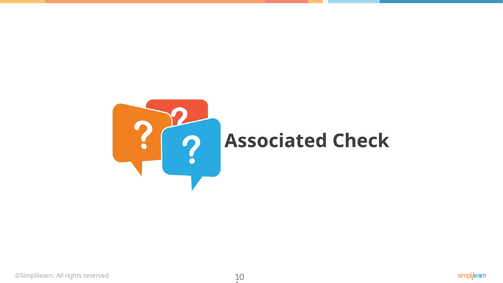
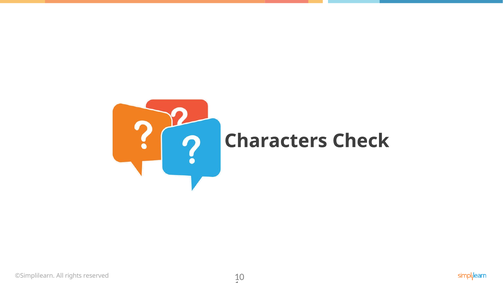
Associated: Associated -> Characters (276, 141)
